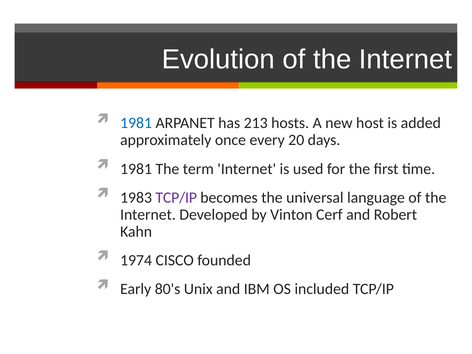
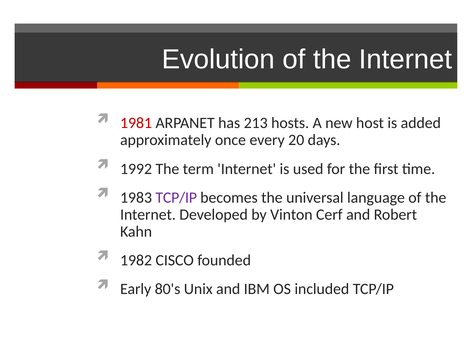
1981 colour: blue -> red (136, 123)
1981: 1981 -> 1992 (136, 169)
1974: 1974 -> 1982 (136, 260)
